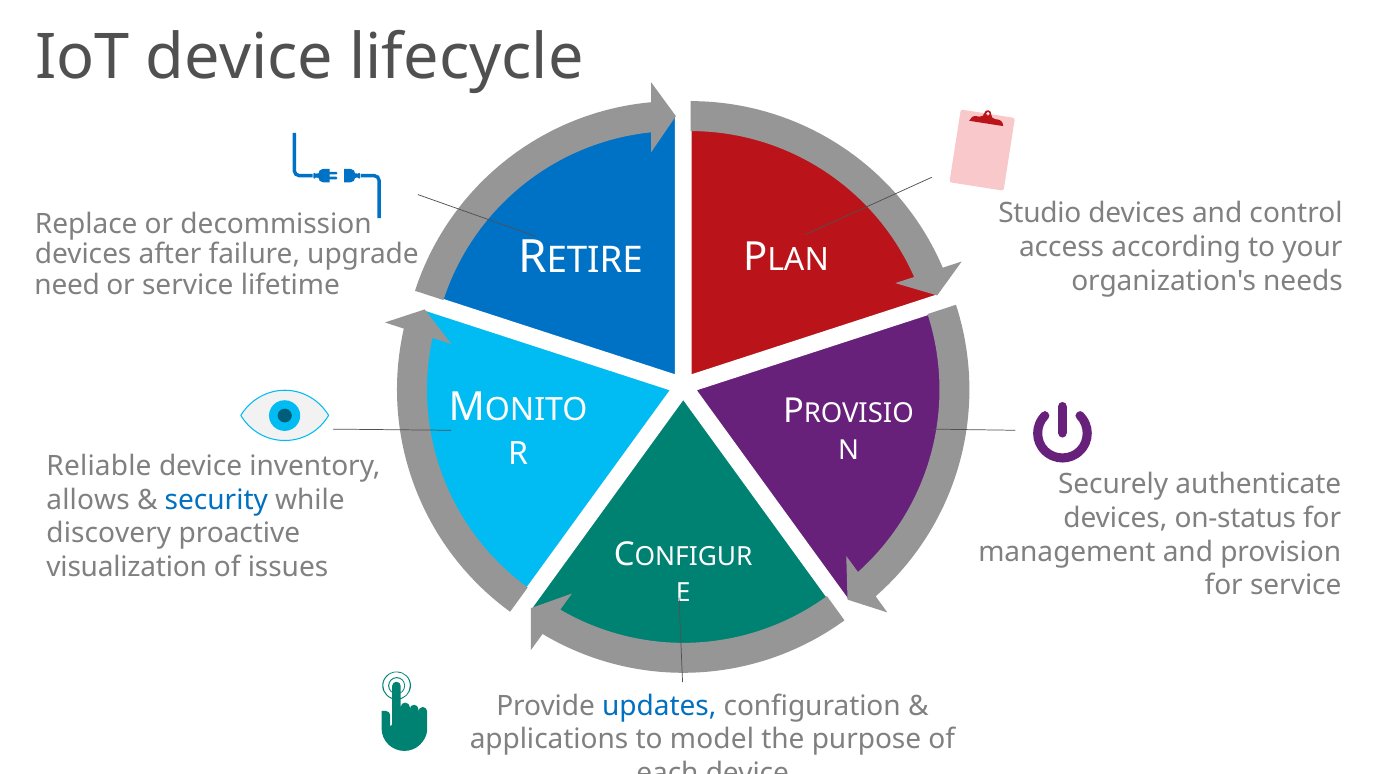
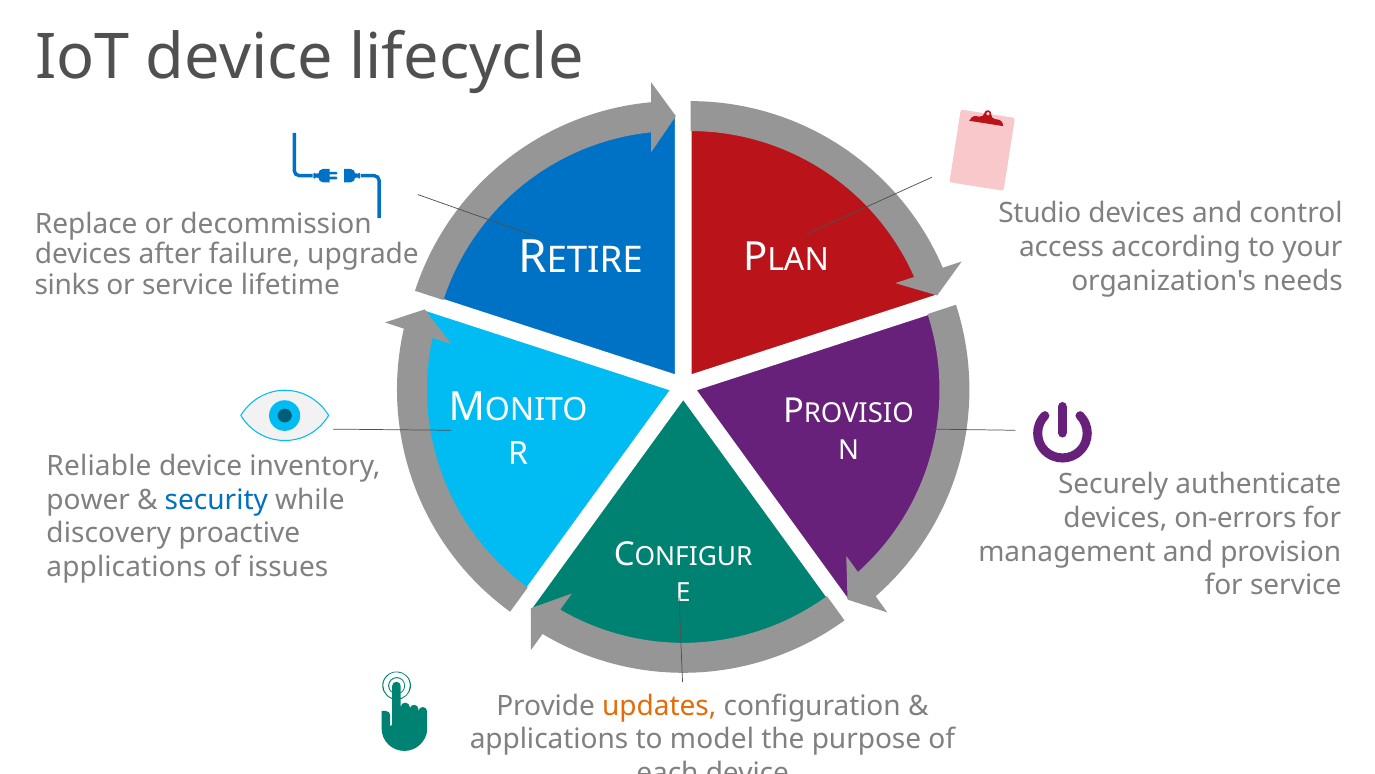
need: need -> sinks (67, 285)
allows: allows -> power (88, 499)
on-status: on-status -> on-errors (1235, 518)
visualization: visualization -> applications (127, 567)
updates colour: blue -> orange (659, 706)
